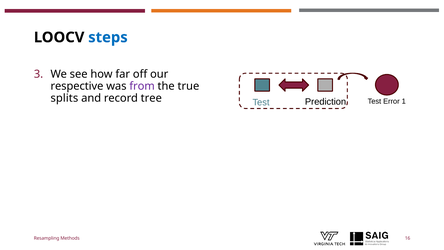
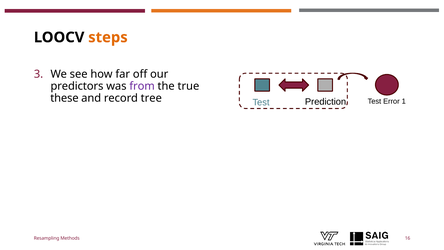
steps colour: blue -> orange (108, 37)
respective: respective -> predictors (77, 86)
splits: splits -> these (64, 98)
